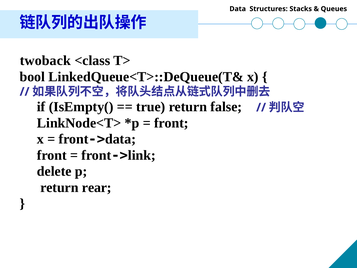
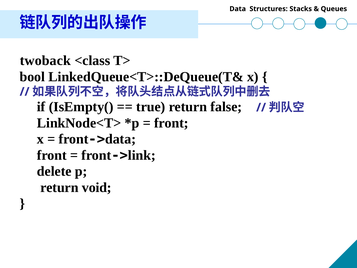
rear: rear -> void (97, 187)
